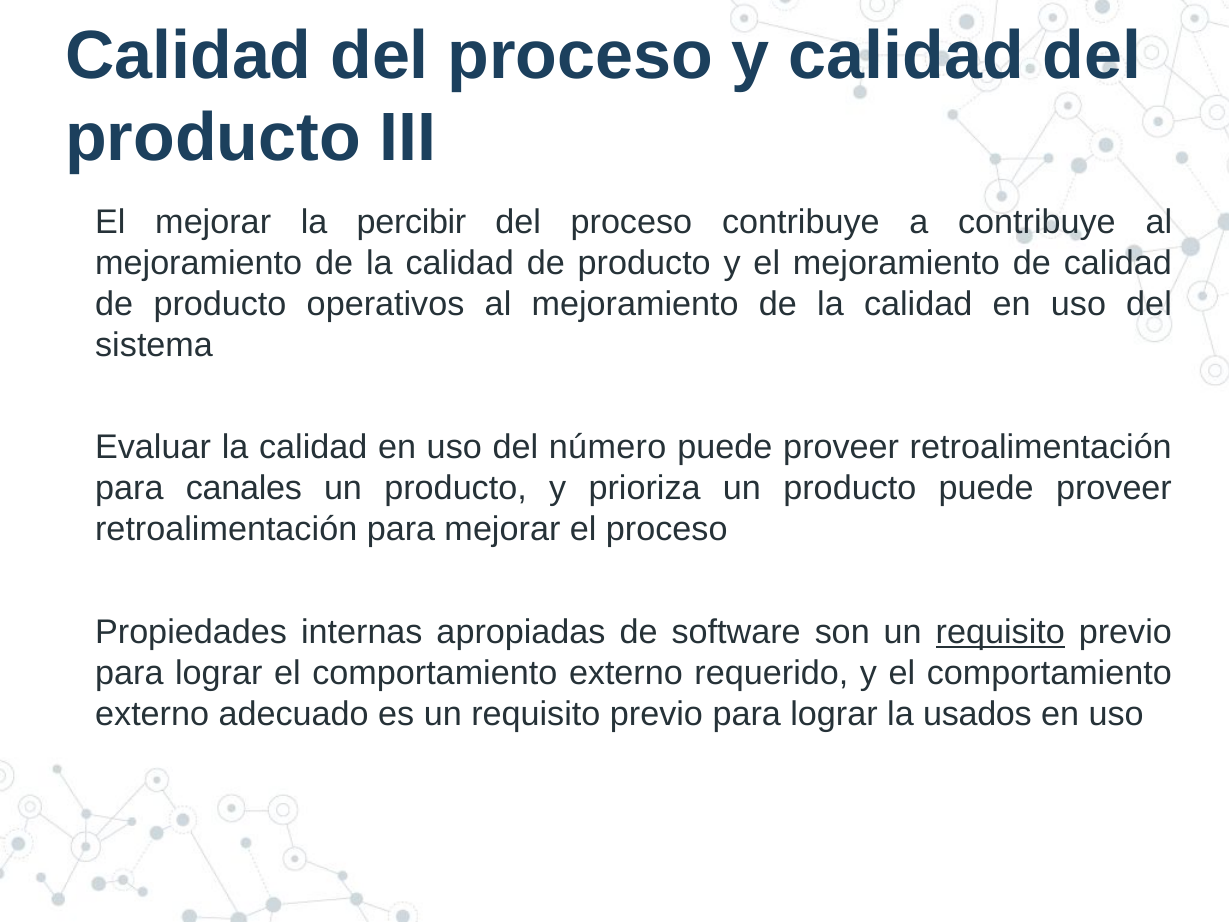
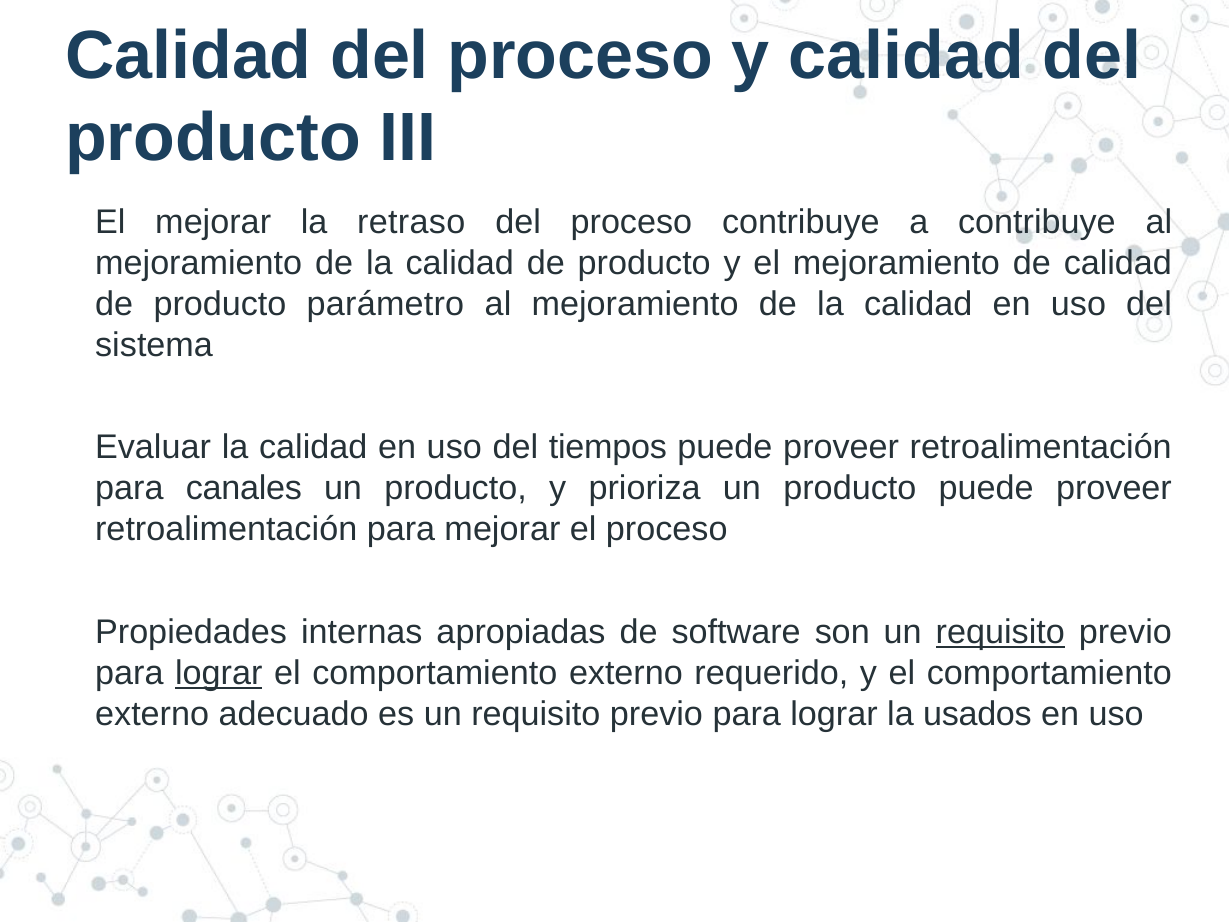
percibir: percibir -> retraso (411, 222)
operativos: operativos -> parámetro (385, 304)
número: número -> tiempos (608, 447)
lograr underline: none -> present (219, 673)
